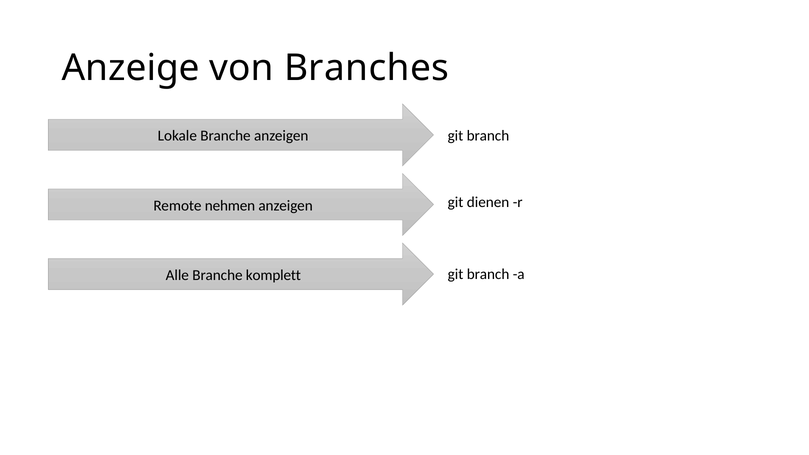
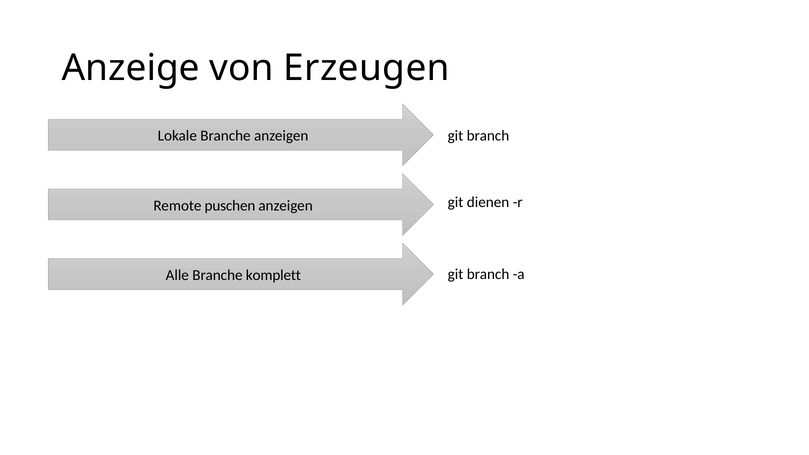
Branches: Branches -> Erzeugen (367, 68)
nehmen: nehmen -> puschen (230, 206)
